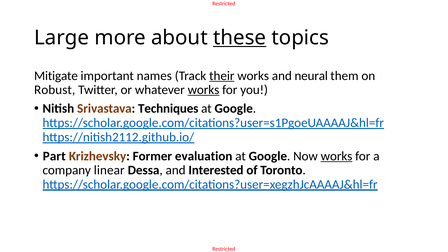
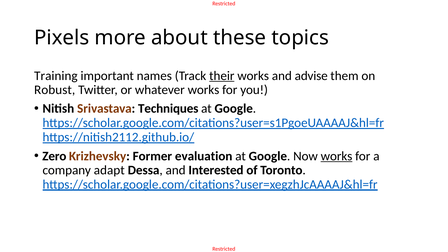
Large: Large -> Pixels (62, 38)
these underline: present -> none (240, 38)
Mitigate: Mitigate -> Training (56, 76)
neural: neural -> advise (311, 76)
works underline: present -> none (204, 90)
Part: Part -> Zero (54, 156)
linear: linear -> adapt (109, 170)
